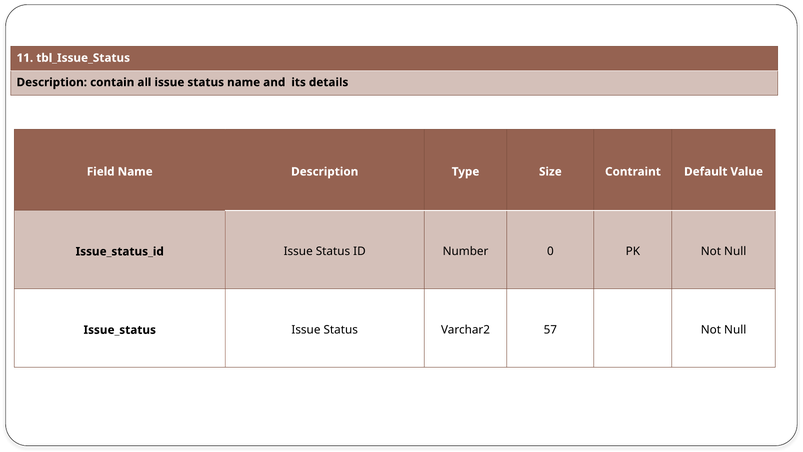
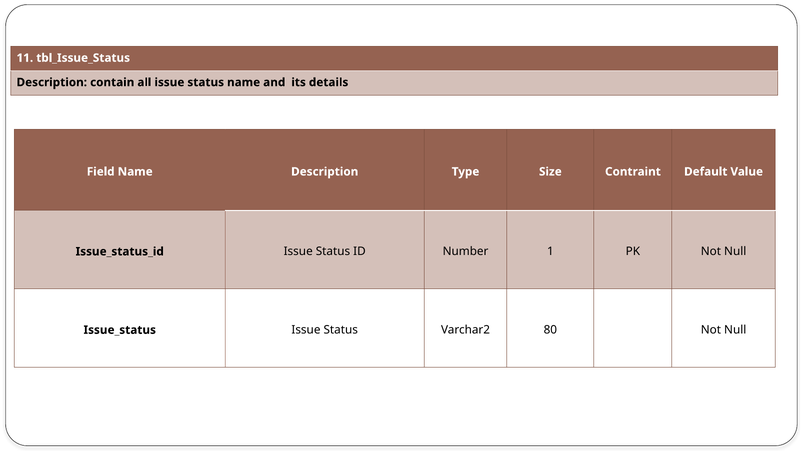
0: 0 -> 1 (550, 251)
57: 57 -> 80 (550, 330)
